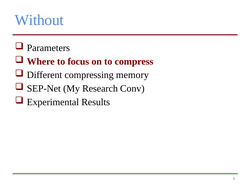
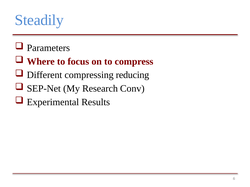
Without: Without -> Steadily (39, 20)
memory: memory -> reducing (132, 75)
